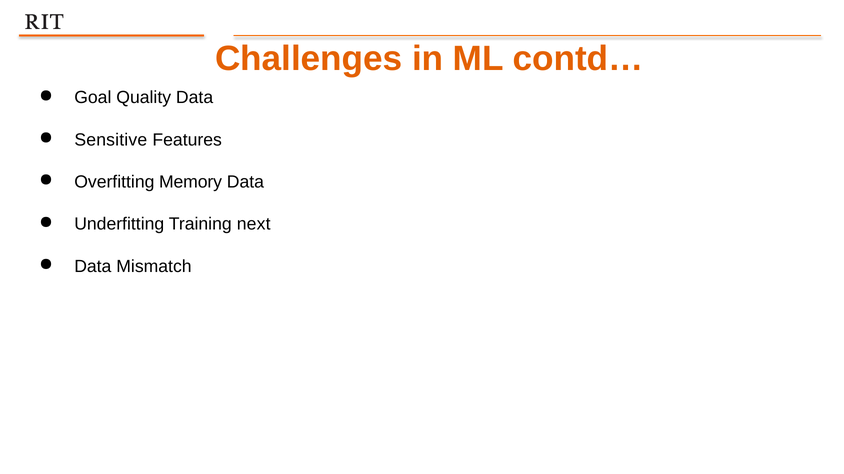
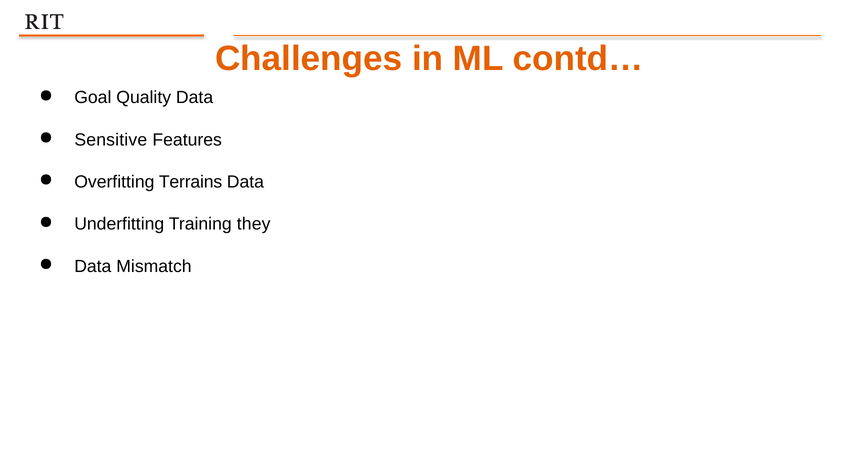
Memory: Memory -> Terrains (191, 182)
next: next -> they (254, 224)
